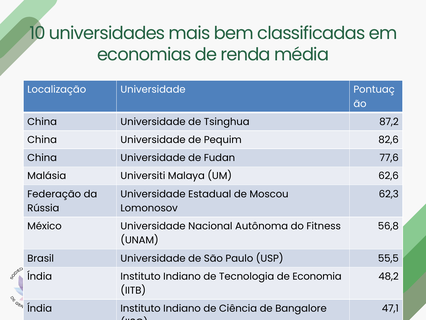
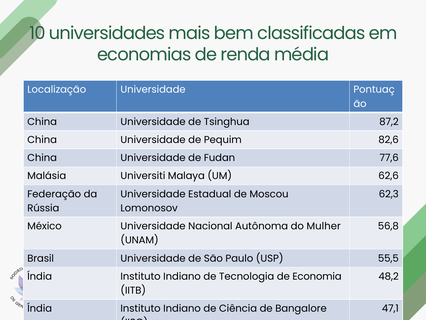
Fitness: Fitness -> Mulher (324, 226)
